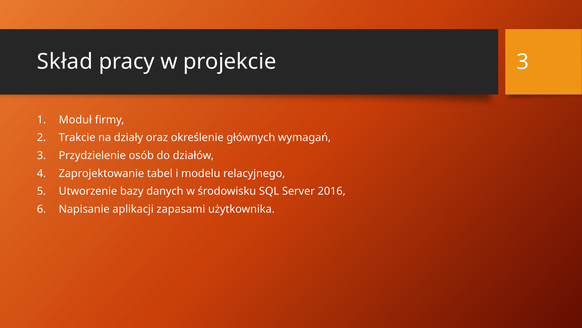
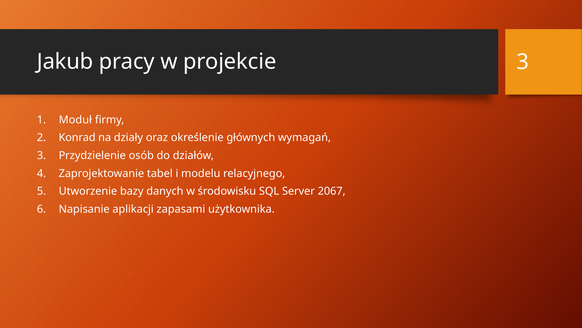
Skład: Skład -> Jakub (65, 62)
Trakcie: Trakcie -> Konrad (77, 137)
2016: 2016 -> 2067 (332, 191)
